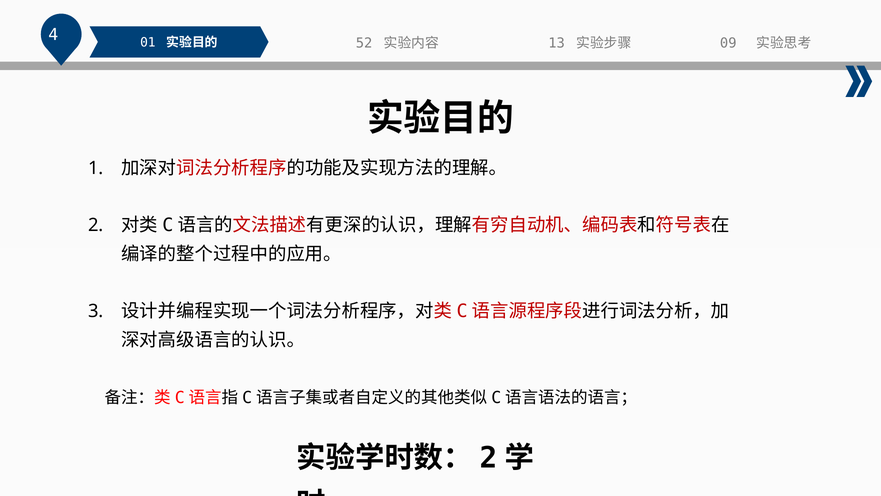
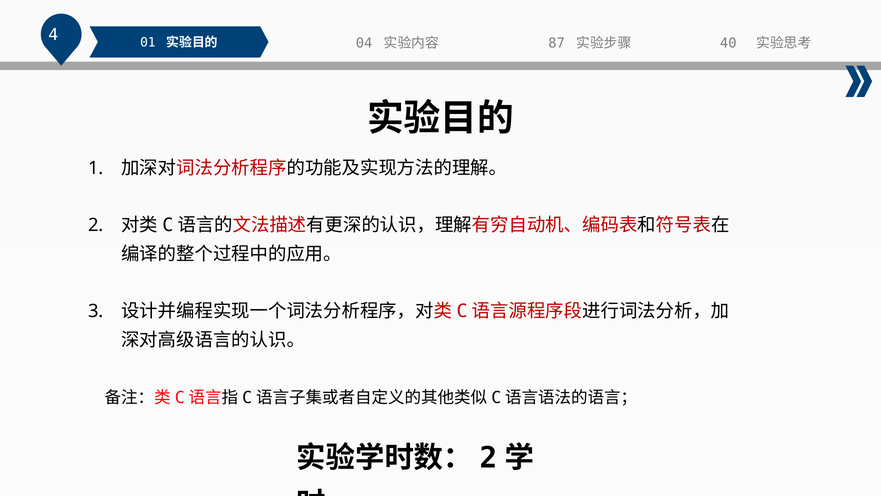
09: 09 -> 40 (728, 43)
52: 52 -> 04 (364, 43)
13: 13 -> 87 (557, 43)
